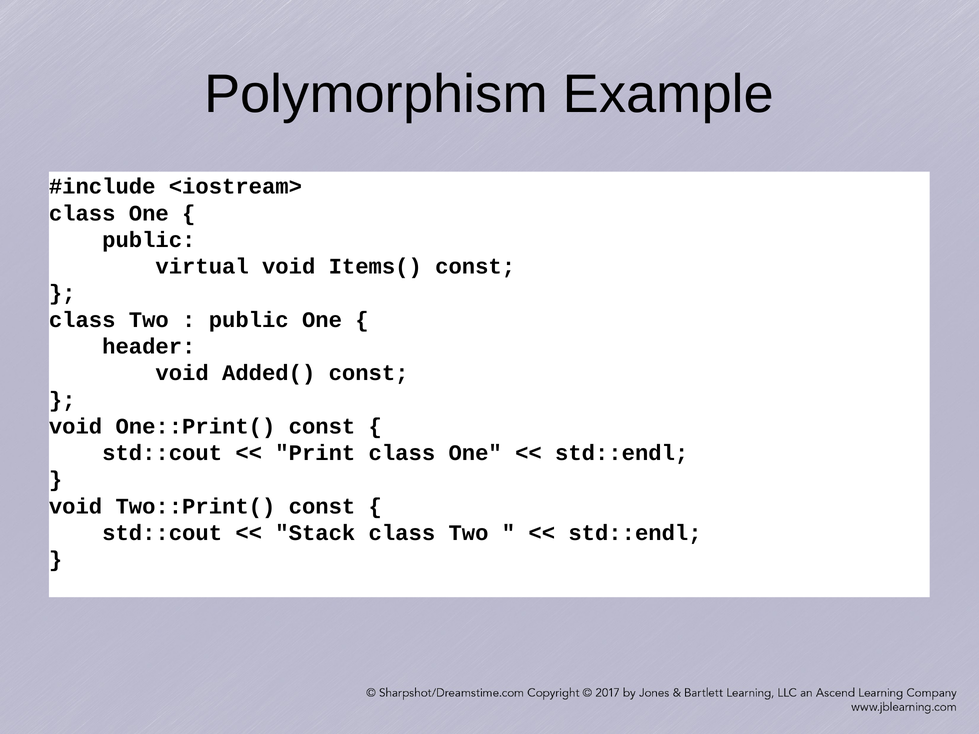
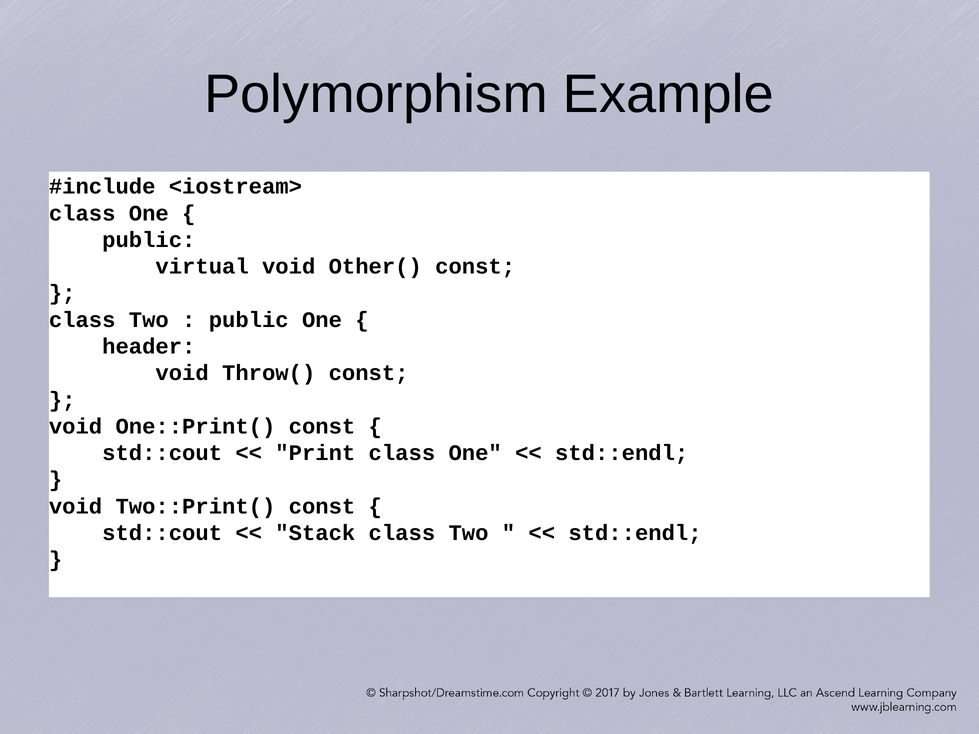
Items(: Items( -> Other( (375, 267)
Added(: Added( -> Throw( (269, 373)
